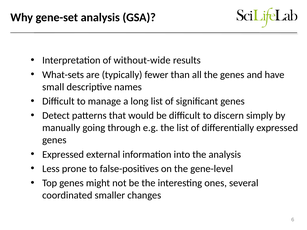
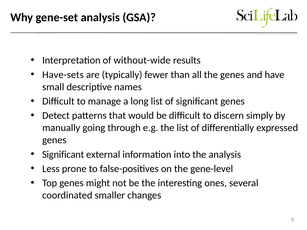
What-sets: What-sets -> Have-sets (63, 75)
Expressed: Expressed -> Significant (63, 155)
